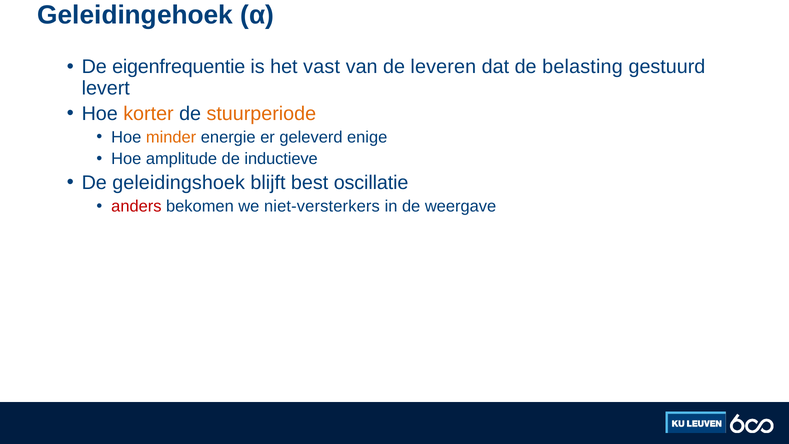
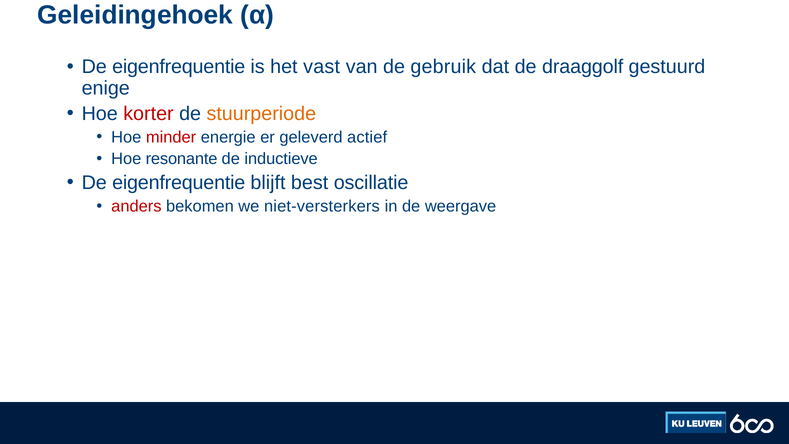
leveren: leveren -> gebruik (443, 67)
belasting: belasting -> draaggolf (583, 67)
levert: levert -> enige (106, 88)
korter colour: orange -> red (148, 113)
minder colour: orange -> red (171, 137)
enige: enige -> actief (367, 137)
amplitude: amplitude -> resonante (182, 159)
geleidingshoek: geleidingshoek -> eigenfrequentie (179, 183)
